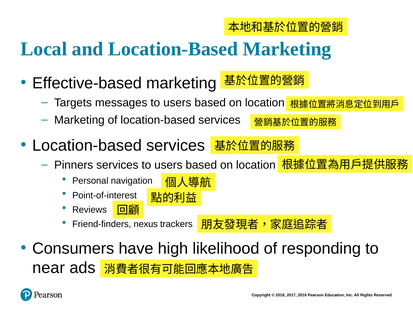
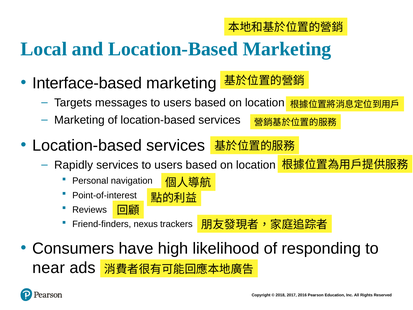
Effective-based: Effective-based -> Interface-based (87, 83)
Pinners: Pinners -> Rapidly (74, 165)
